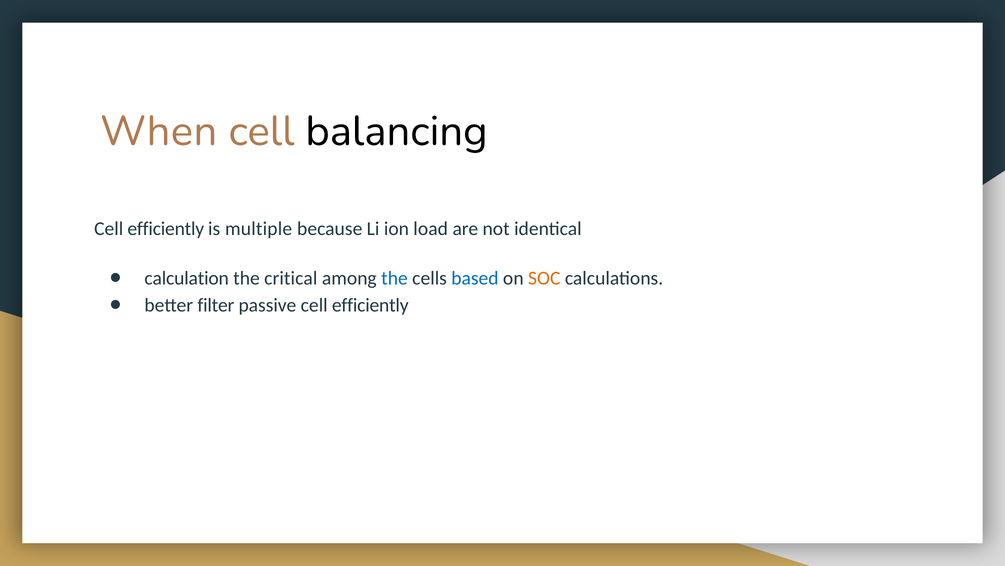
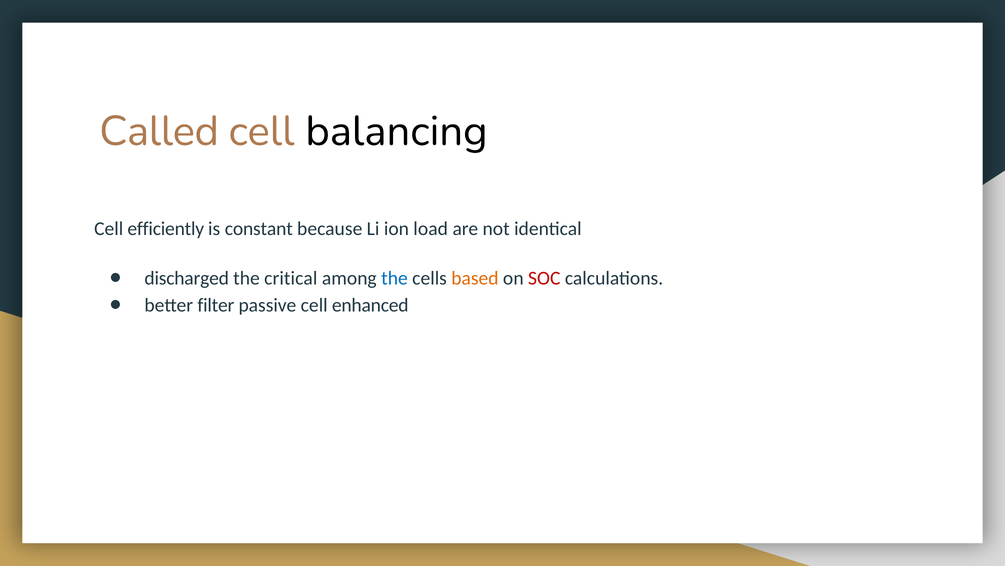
When: When -> Called (159, 131)
multiple: multiple -> constant (259, 229)
calculation: calculation -> discharged (187, 278)
based colour: blue -> orange (475, 278)
SOC colour: orange -> red (544, 278)
passive cell efficiently: efficiently -> enhanced (370, 305)
